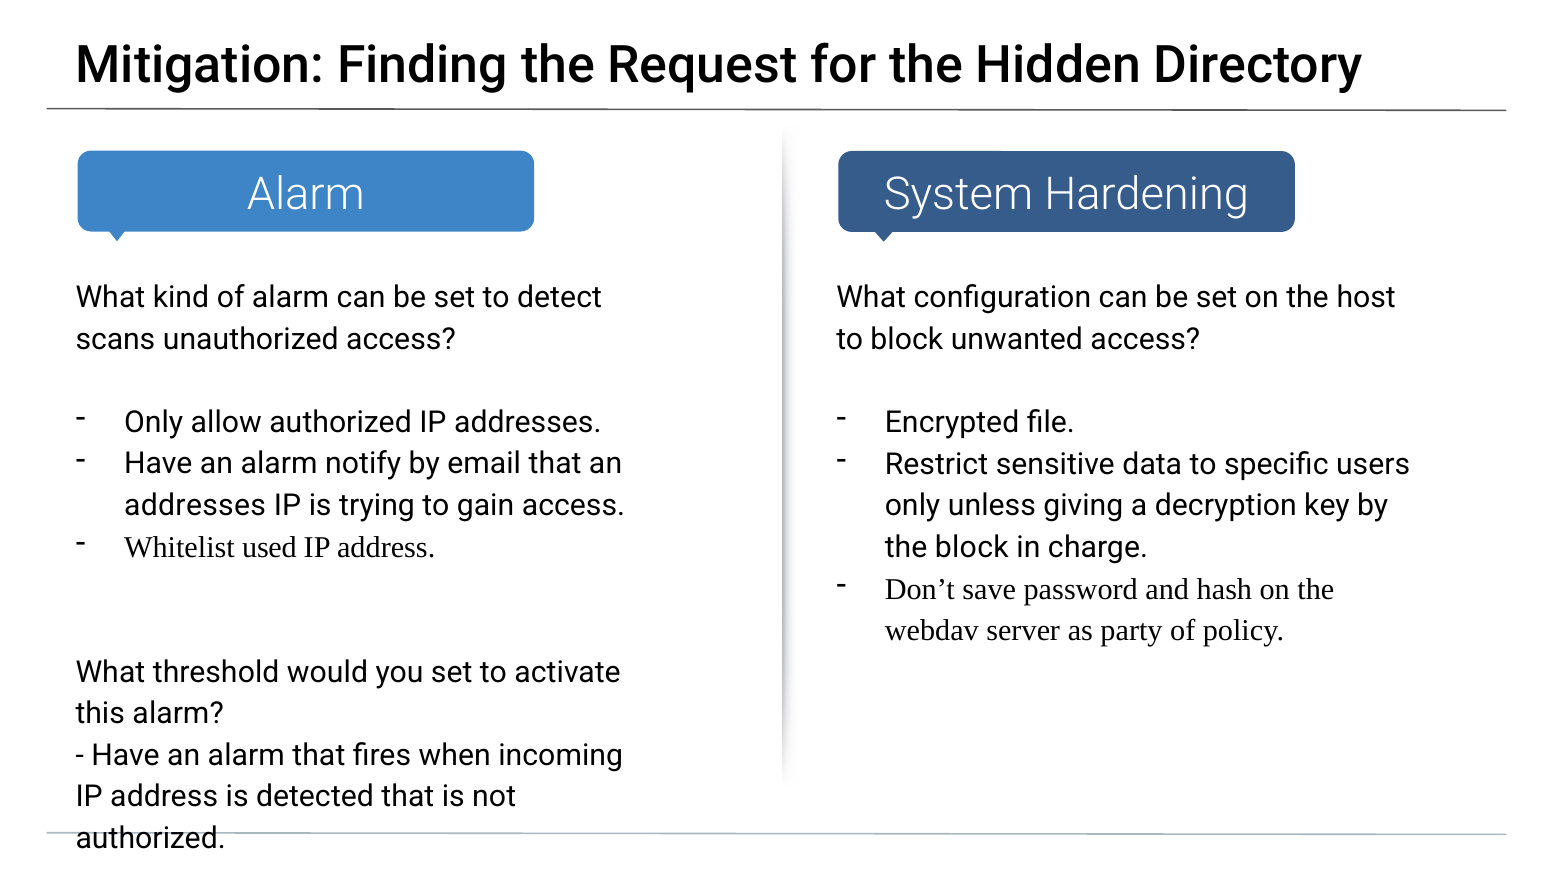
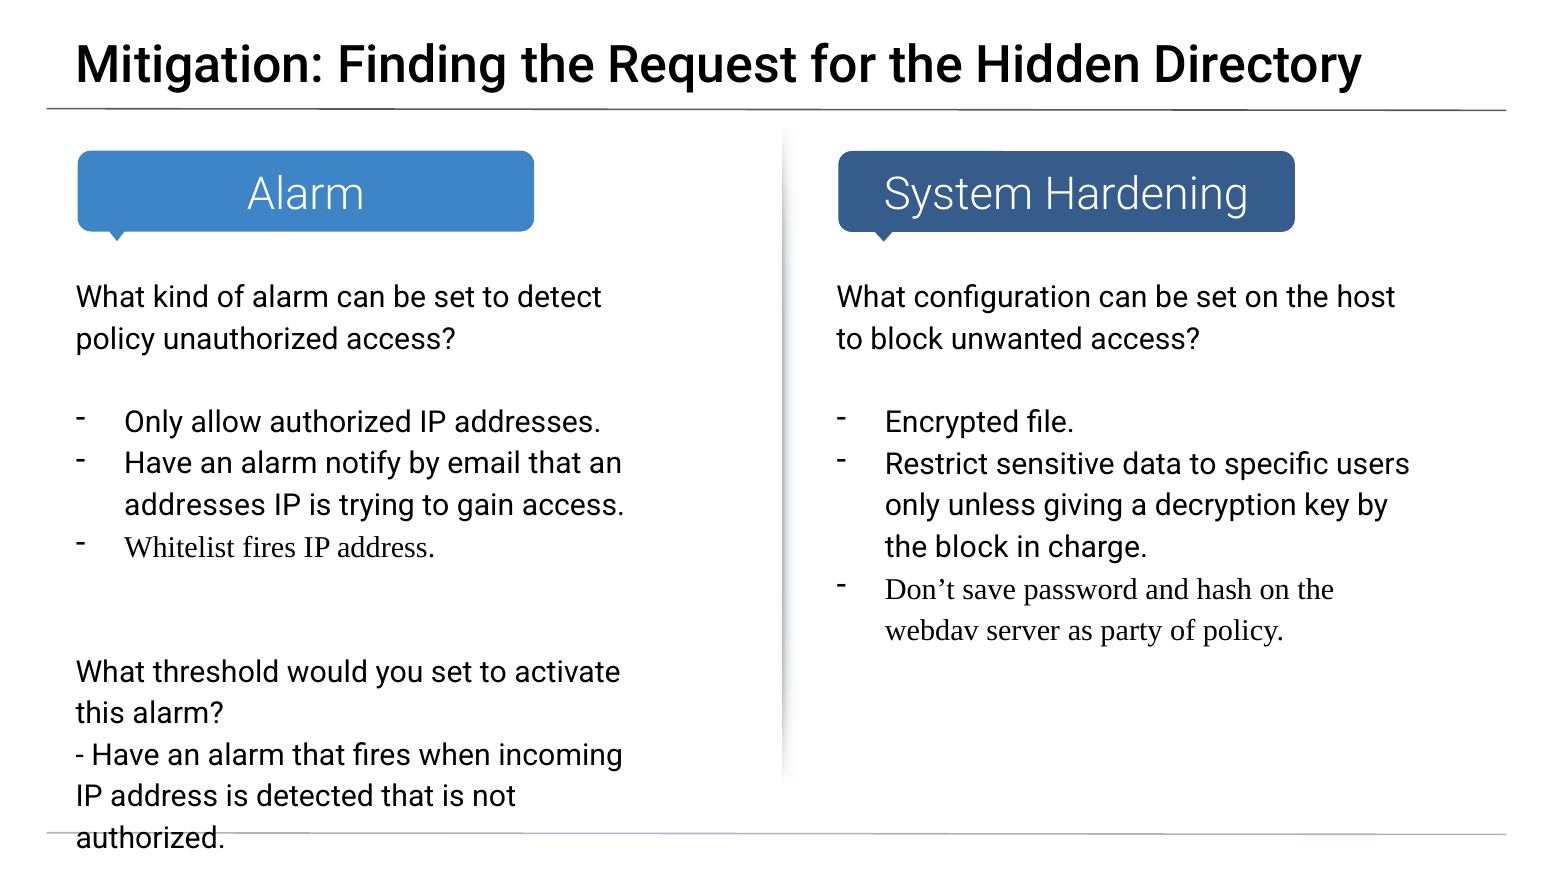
scans: scans -> policy (115, 339)
Whitelist used: used -> fires (269, 548)
